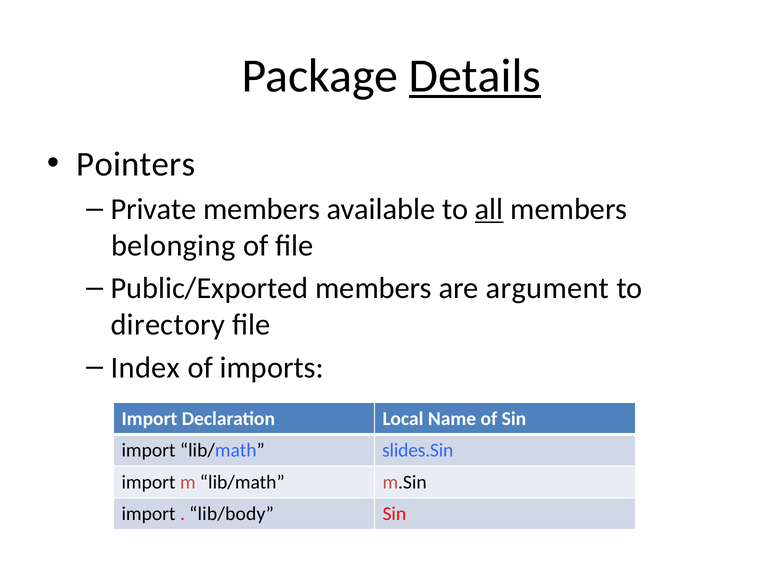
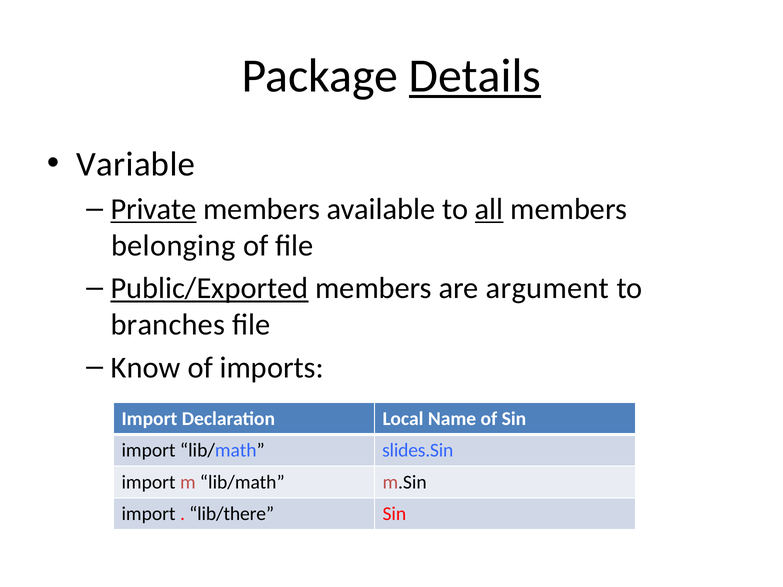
Pointers: Pointers -> Variable (136, 164)
Private underline: none -> present (154, 209)
Public/Exported underline: none -> present (209, 288)
directory: directory -> branches (168, 325)
Index: Index -> Know (146, 368)
lib/body: lib/body -> lib/there (232, 514)
